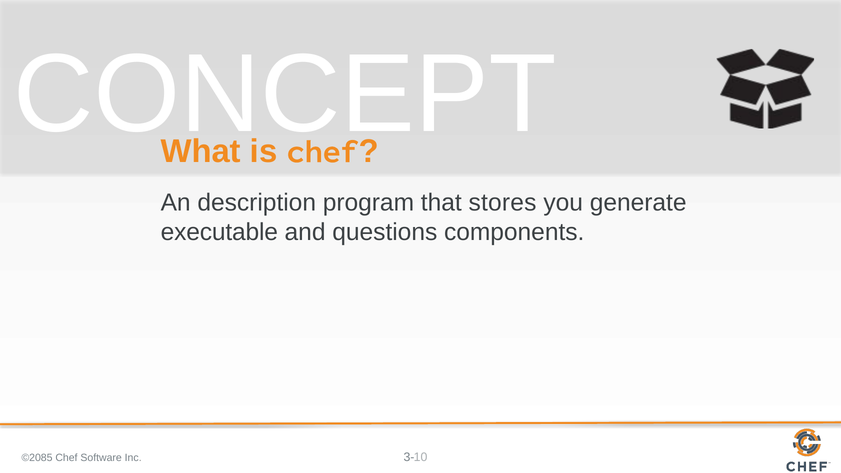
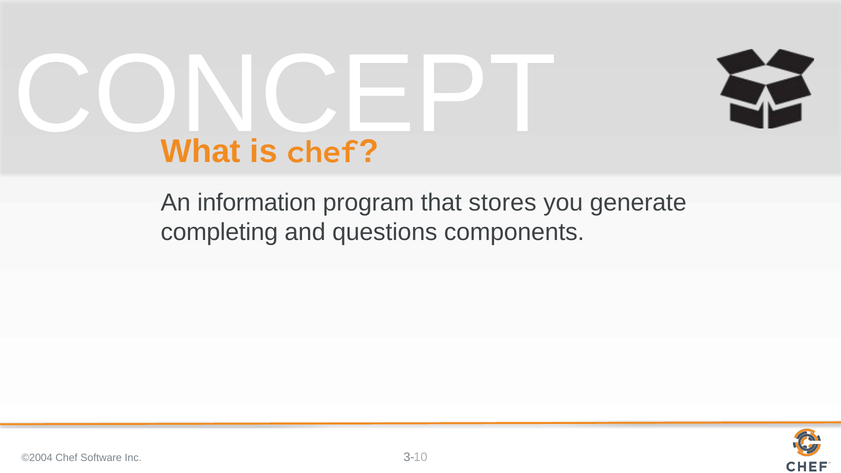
description: description -> information (257, 203)
executable: executable -> completing (219, 232)
©2085: ©2085 -> ©2004 (37, 458)
